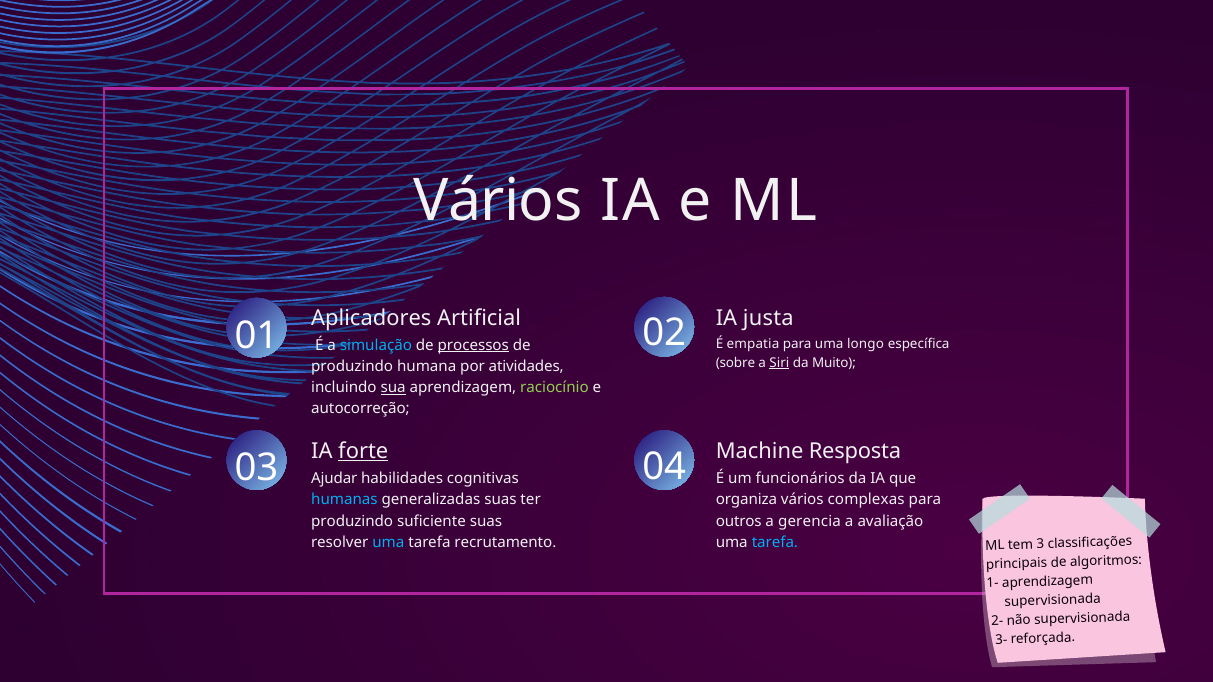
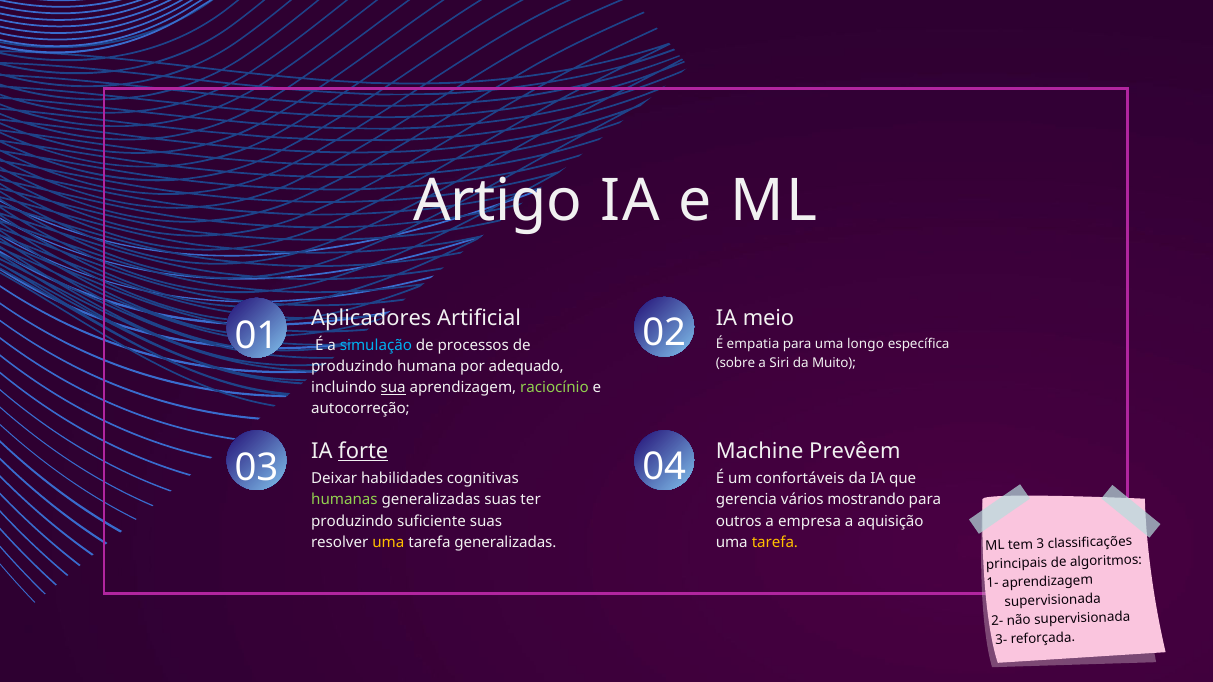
Vários: Vários -> Artigo (498, 202)
justa: justa -> meio (769, 318)
processos underline: present -> none (473, 345)
Siri underline: present -> none (779, 363)
atividades: atividades -> adequado (526, 367)
Resposta: Resposta -> Prevêem (855, 452)
Ajudar: Ajudar -> Deixar (334, 479)
funcionários: funcionários -> confortáveis (800, 479)
humanas colour: light blue -> light green (344, 500)
organiza: organiza -> gerencia (746, 500)
complexas: complexas -> mostrando (866, 500)
gerencia: gerencia -> empresa (810, 521)
avaliação: avaliação -> aquisição (890, 521)
uma colour: light blue -> yellow (388, 543)
tarefa recrutamento: recrutamento -> generalizadas (505, 543)
tarefa colour: light blue -> yellow (775, 543)
